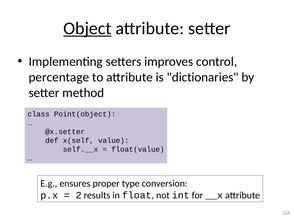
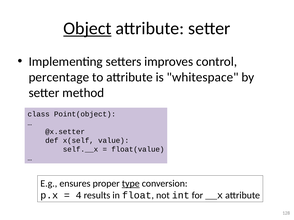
dictionaries: dictionaries -> whitespace (203, 77)
type underline: none -> present (131, 184)
2: 2 -> 4 (79, 196)
